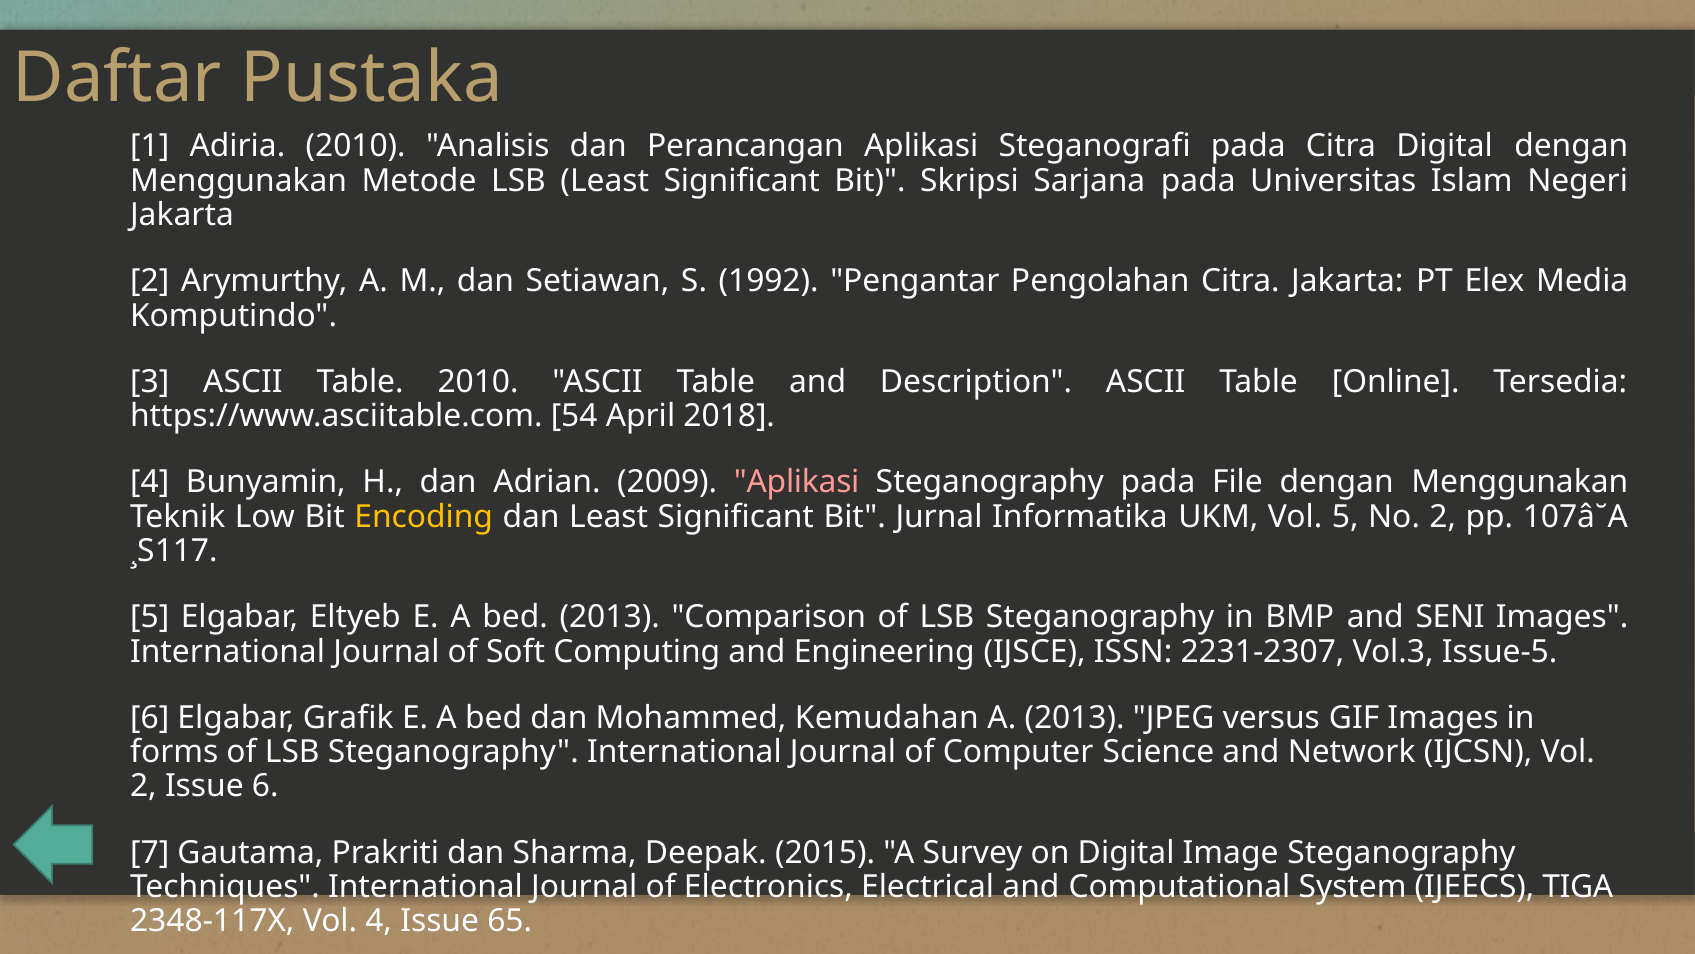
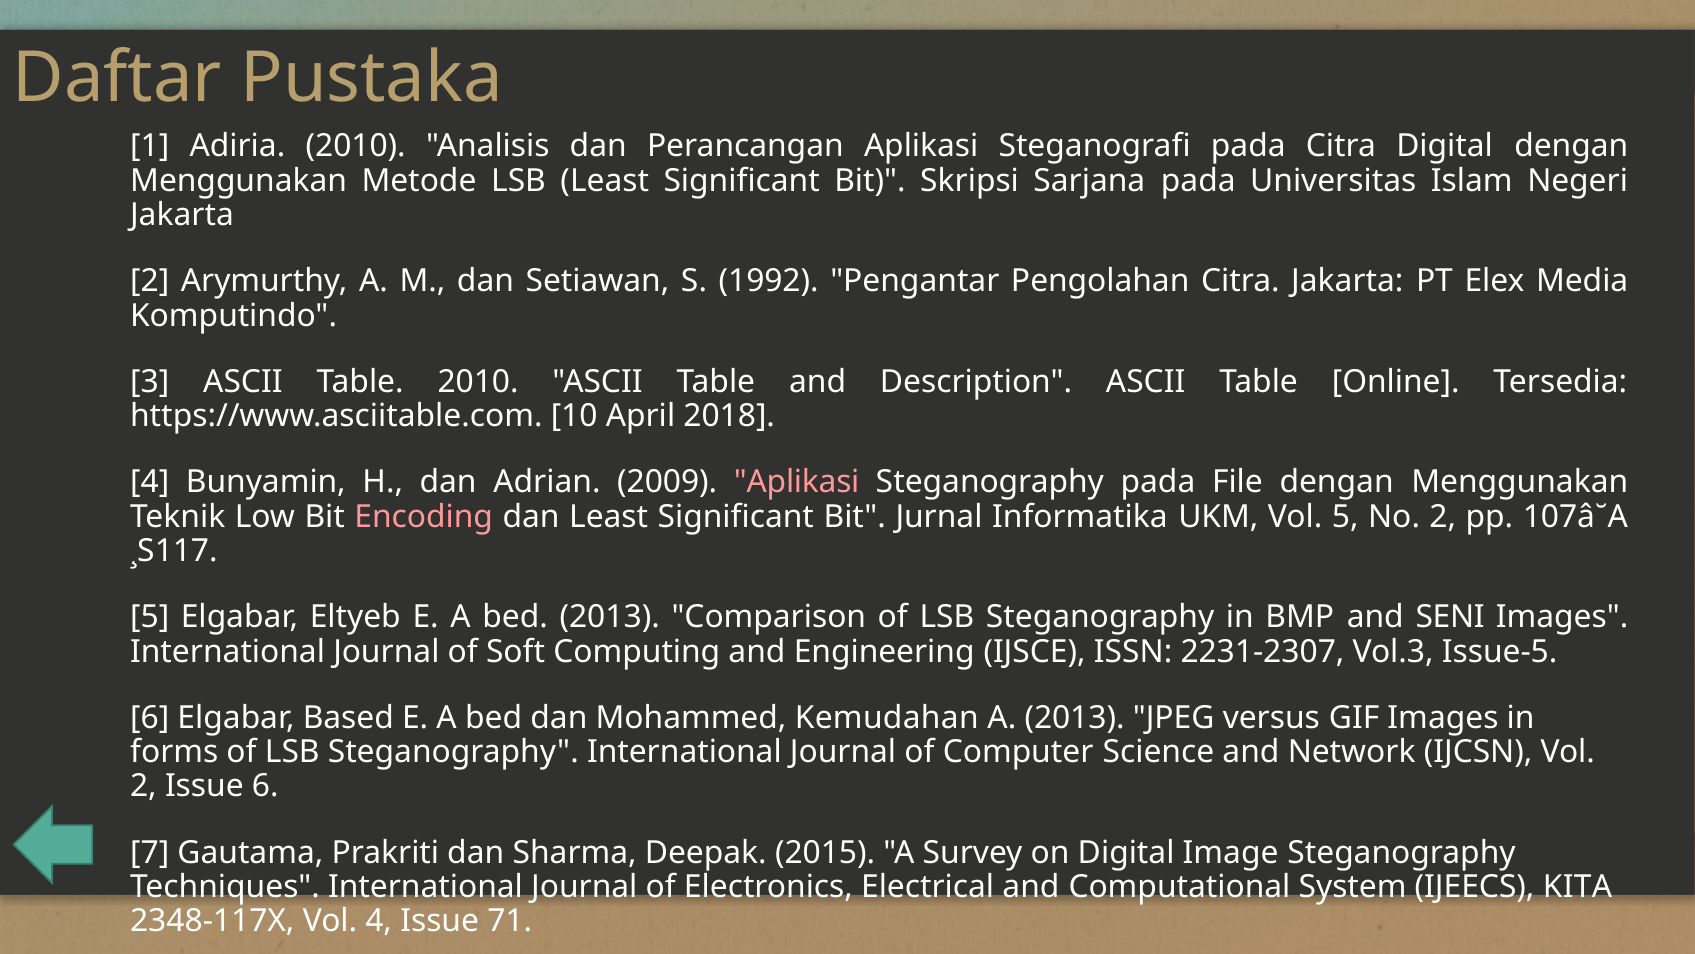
54: 54 -> 10 (574, 416)
Encoding colour: yellow -> pink (424, 516)
Grafik: Grafik -> Based (348, 717)
TIGA: TIGA -> KITA (1578, 886)
65: 65 -> 71 (510, 921)
